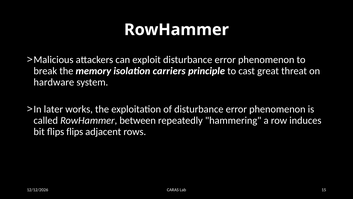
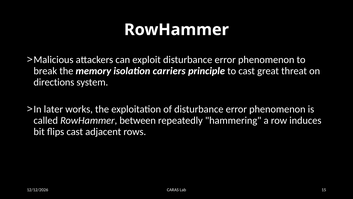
hardware: hardware -> directions (54, 82)
flips flips: flips -> cast (75, 131)
